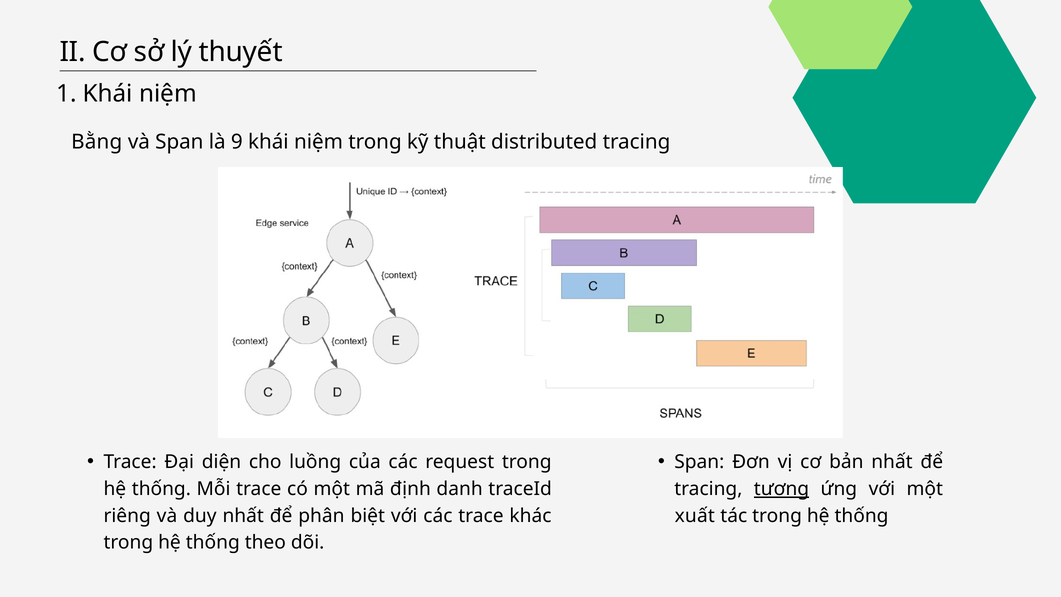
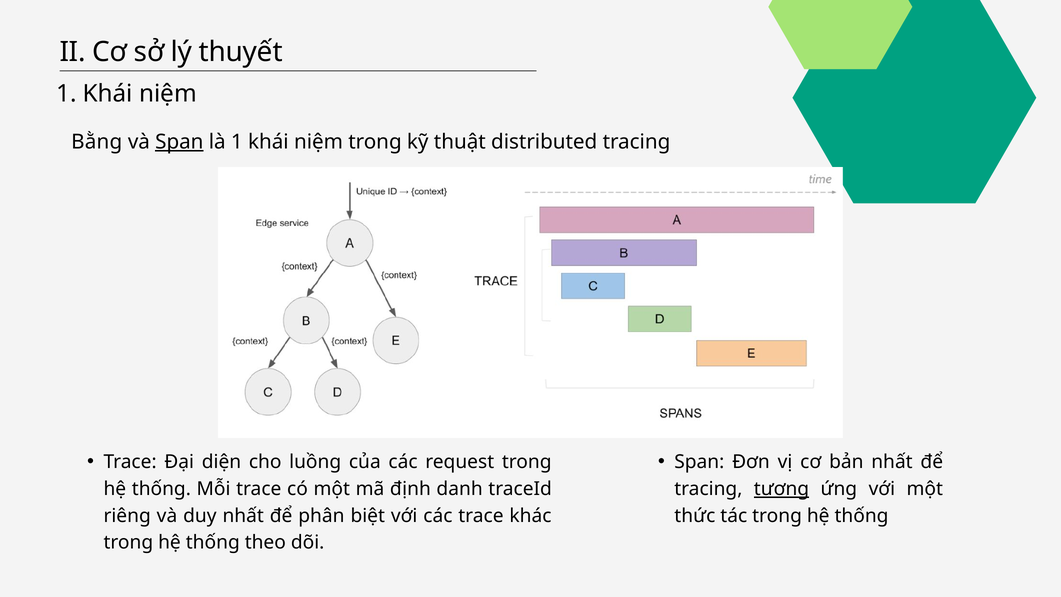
Span underline: none -> present (179, 142)
là 9: 9 -> 1 (237, 142)
xuất: xuất -> thức (695, 516)
